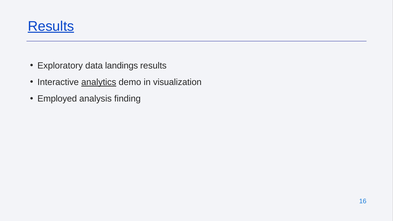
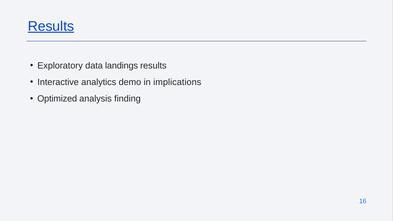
analytics underline: present -> none (99, 82)
visualization: visualization -> implications (177, 82)
Employed: Employed -> Optimized (57, 99)
